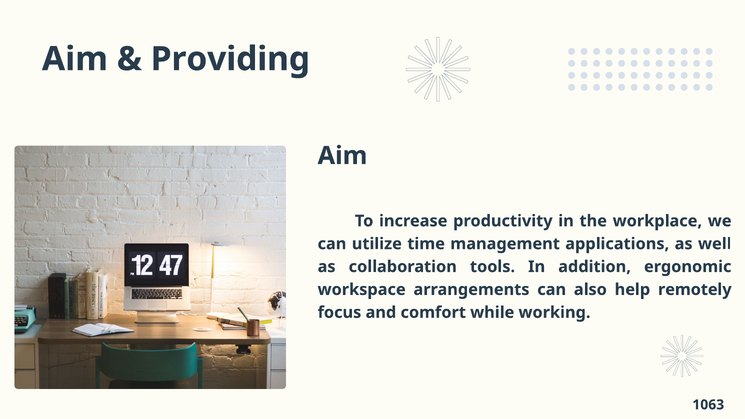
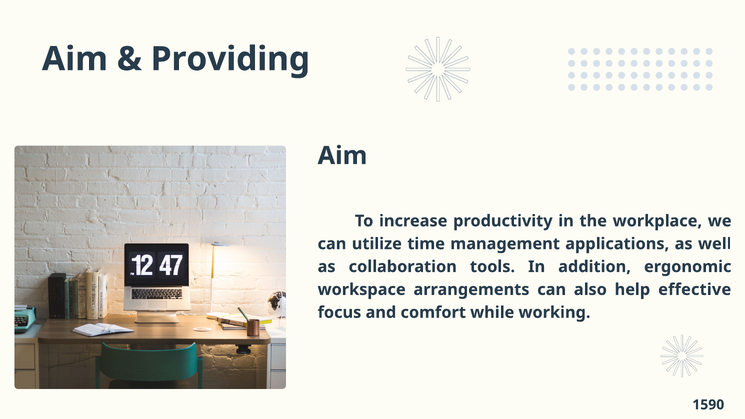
remotely: remotely -> effective (695, 290)
1063: 1063 -> 1590 (708, 405)
